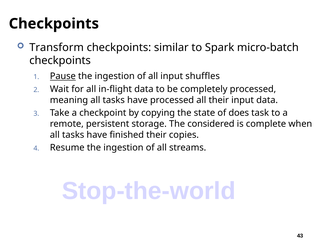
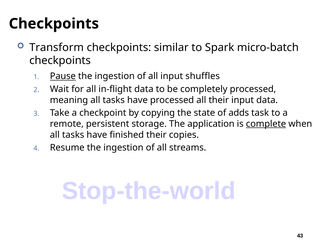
does: does -> adds (239, 113)
considered: considered -> application (211, 124)
complete underline: none -> present (266, 124)
